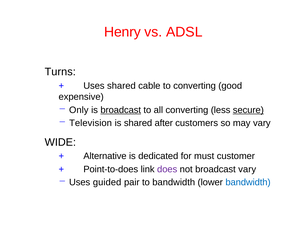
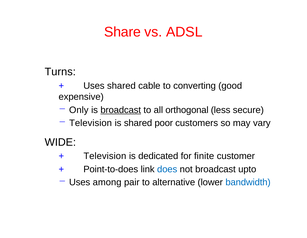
Henry: Henry -> Share (122, 32)
all converting: converting -> orthogonal (187, 110)
secure underline: present -> none (248, 110)
after: after -> poor (164, 123)
Alternative: Alternative -> Television (105, 156)
must: must -> finite (204, 156)
does colour: purple -> blue (167, 169)
broadcast vary: vary -> upto (247, 169)
guided: guided -> among (107, 182)
to bandwidth: bandwidth -> alternative (174, 182)
